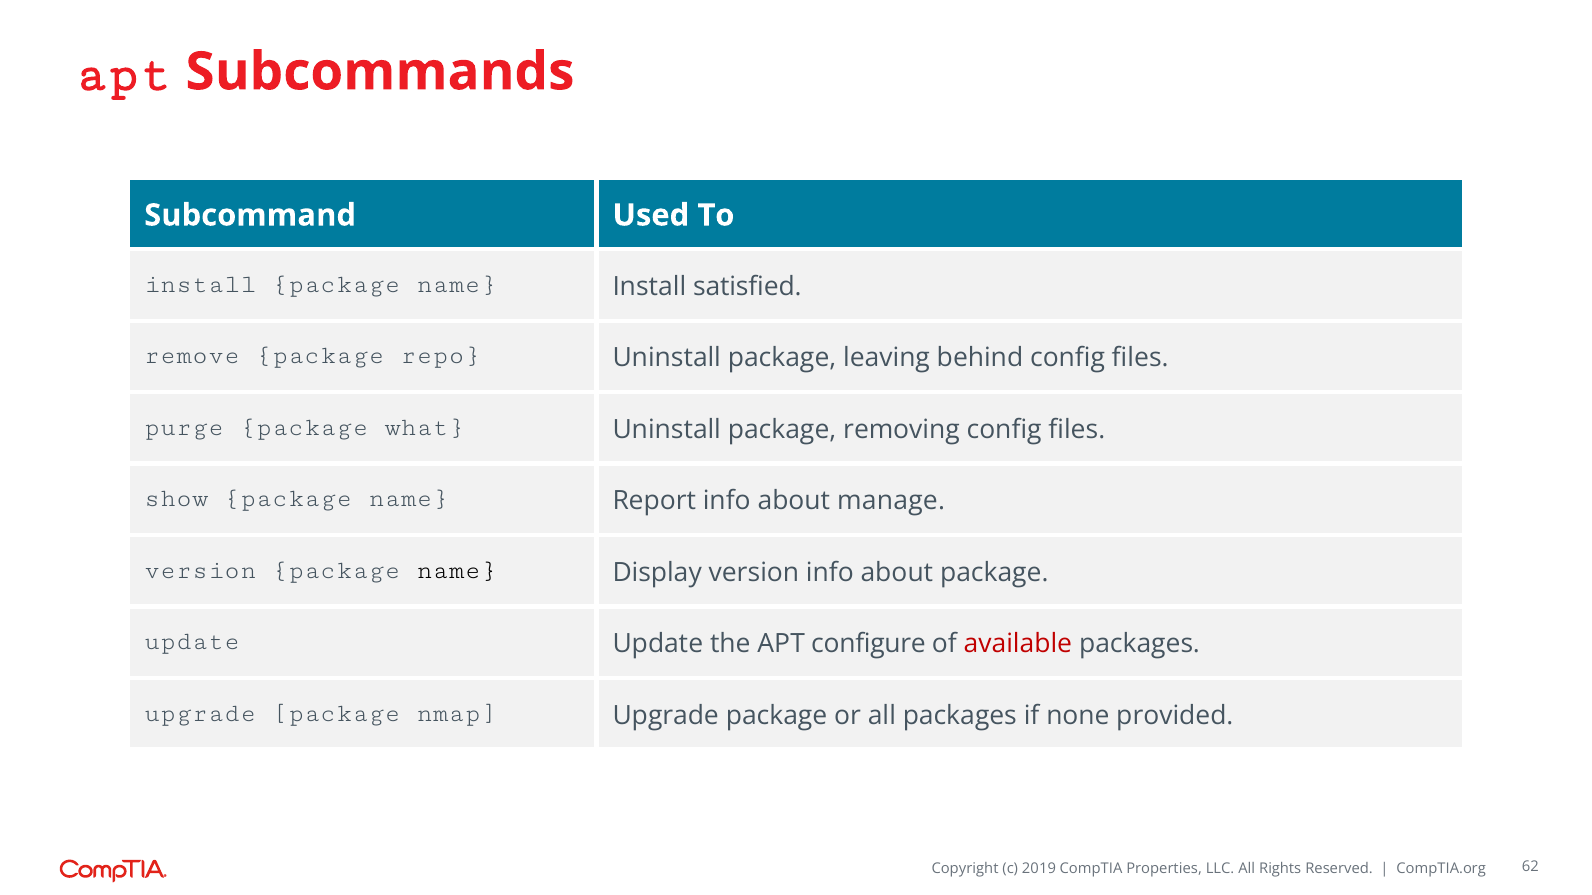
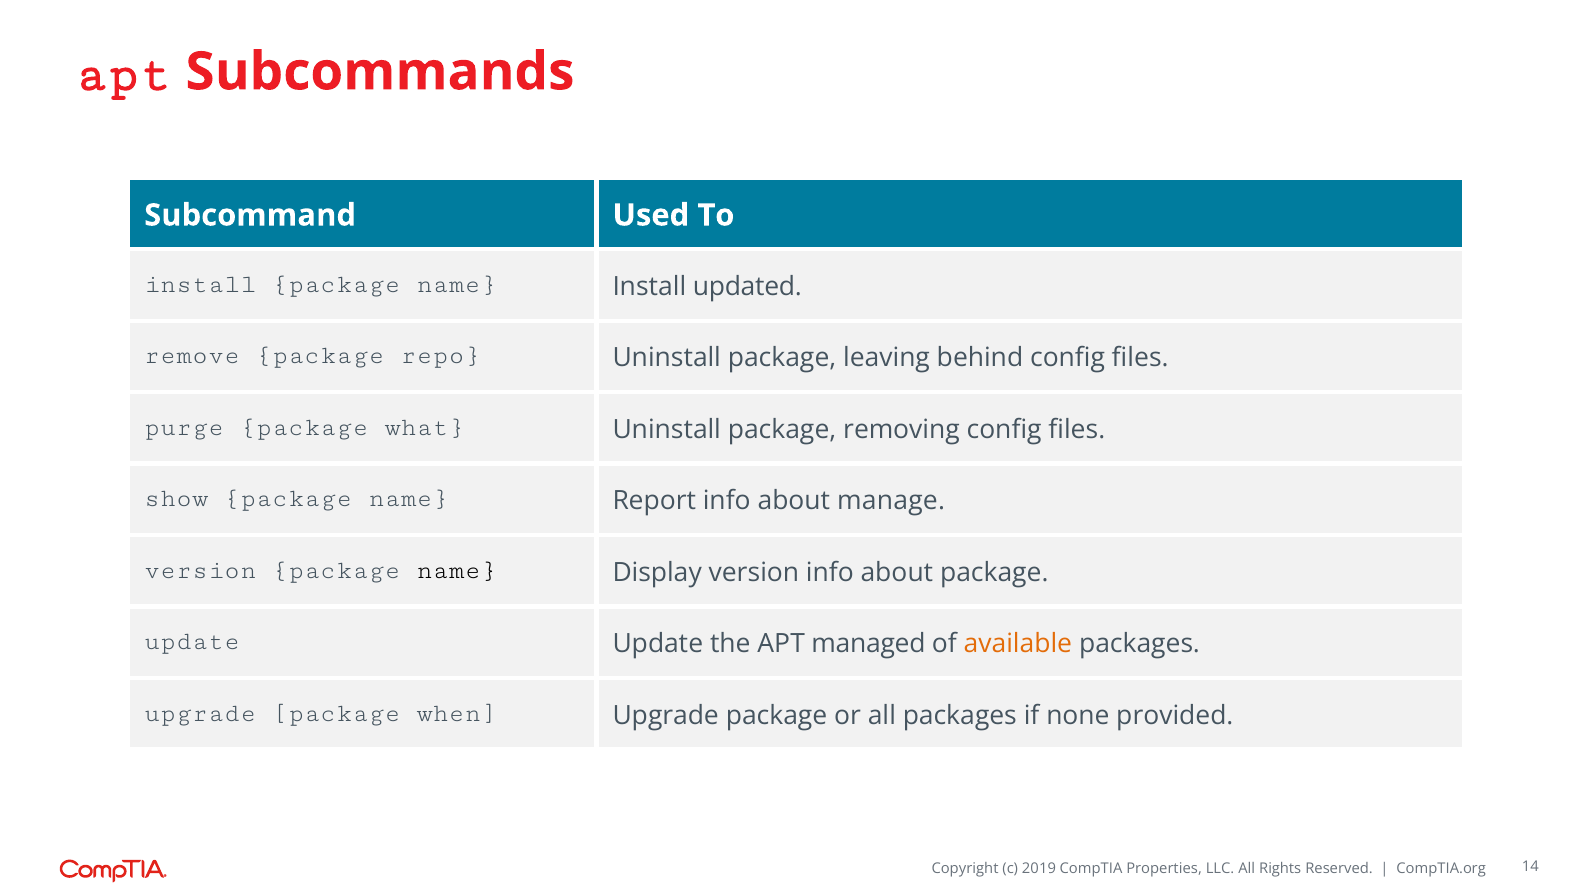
satisfied: satisfied -> updated (747, 287)
configure: configure -> managed (869, 644)
available colour: red -> orange (1018, 644)
nmap: nmap -> when (457, 713)
62: 62 -> 14 (1530, 867)
